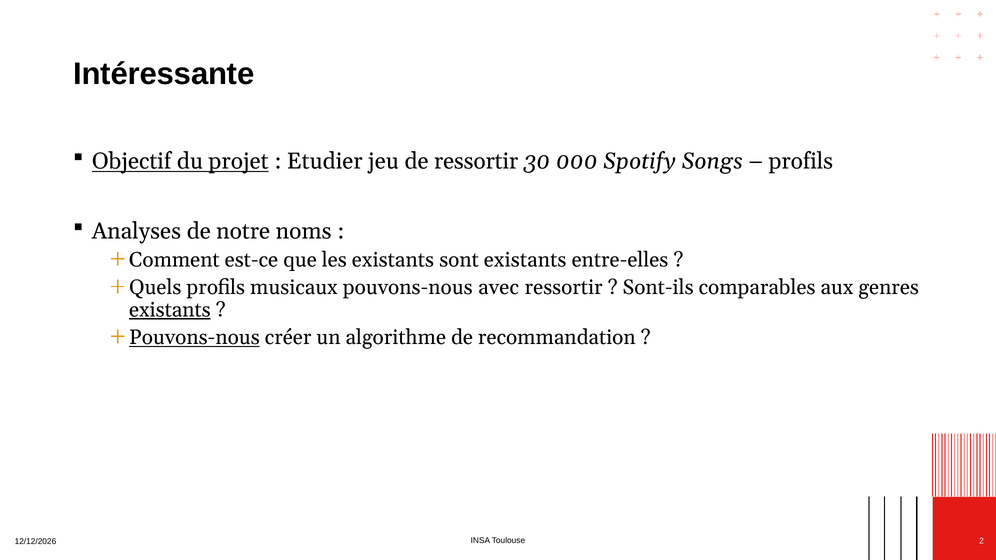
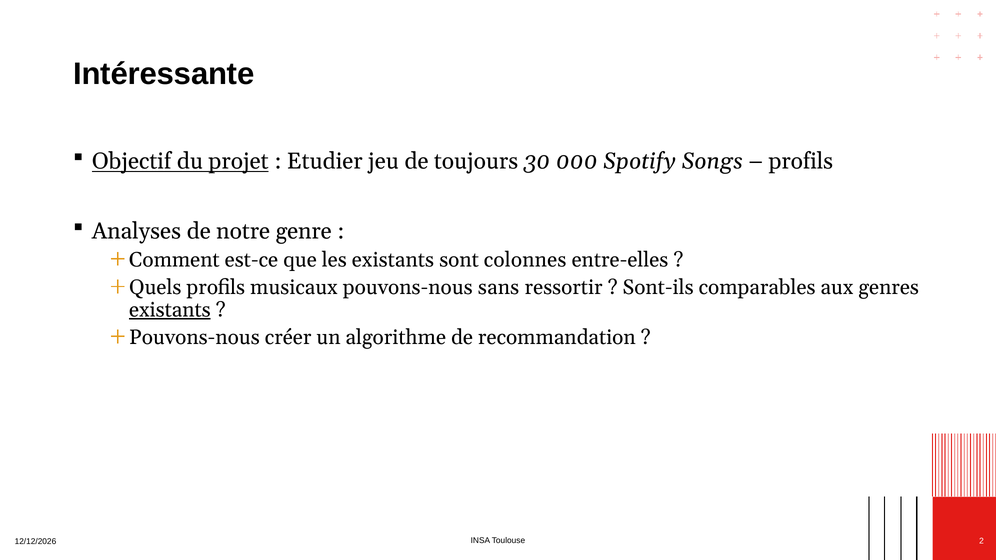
de ressortir: ressortir -> toujours (476, 161)
noms: noms -> genre (304, 231)
sont existants: existants -> colonnes (525, 260)
avec: avec -> sans (499, 288)
Pouvons-nous underline: present -> none (194, 338)
